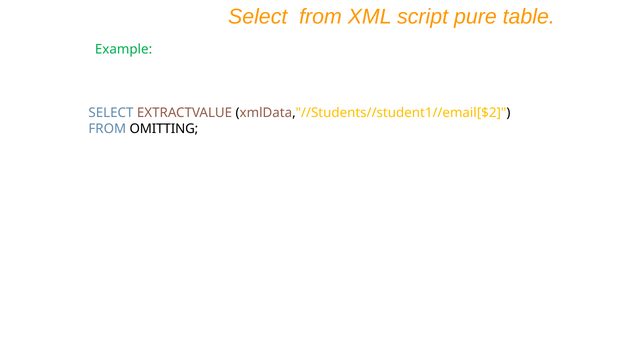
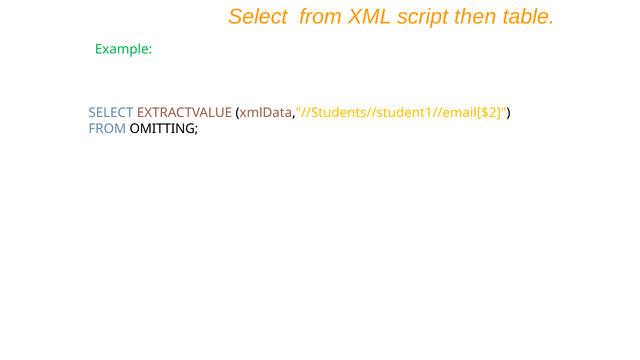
pure: pure -> then (475, 17)
